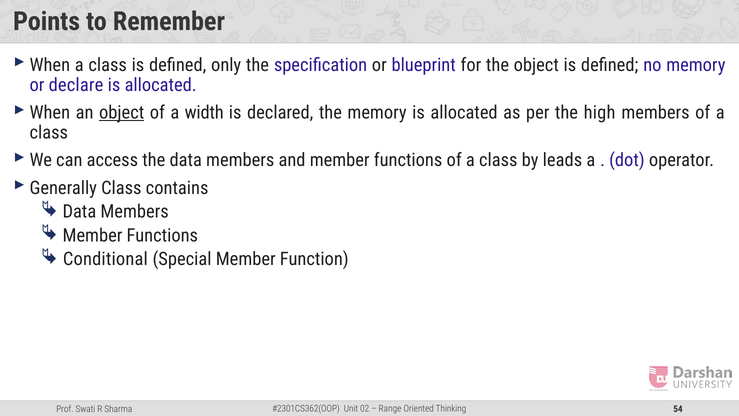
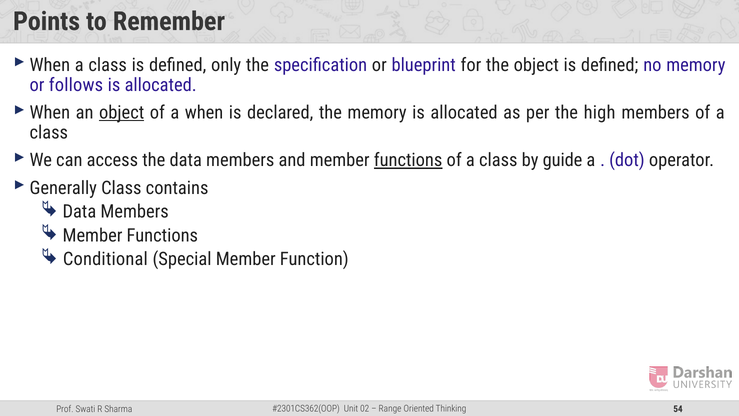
declare: declare -> follows (76, 85)
a width: width -> when (204, 113)
functions underline: none -> present (408, 160)
leads: leads -> guide (563, 160)
